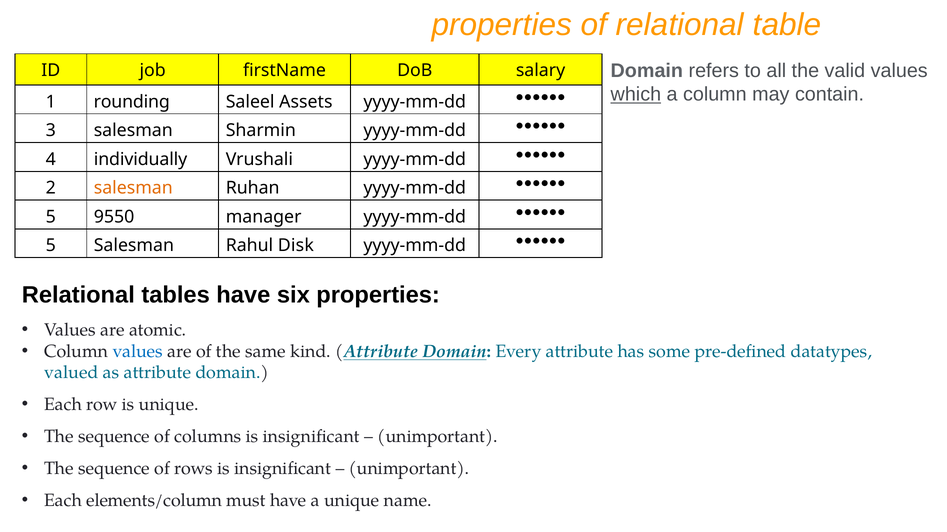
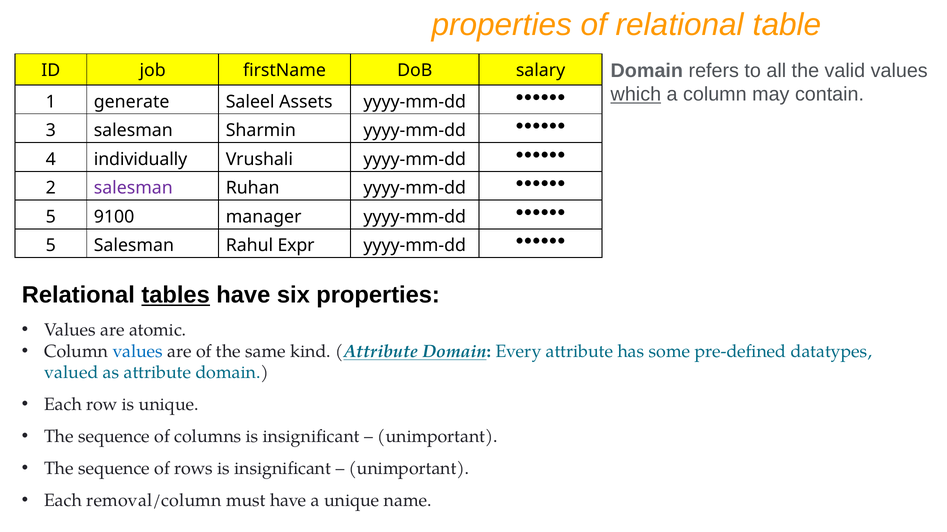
rounding: rounding -> generate (132, 102)
salesman colour: orange -> purple (133, 188)
9550: 9550 -> 9100 (114, 217)
Disk: Disk -> Expr (296, 246)
tables underline: none -> present (176, 295)
elements/column: elements/column -> removal/column (154, 501)
